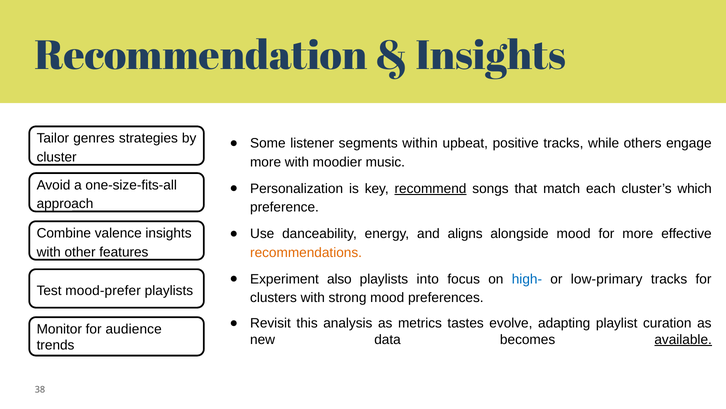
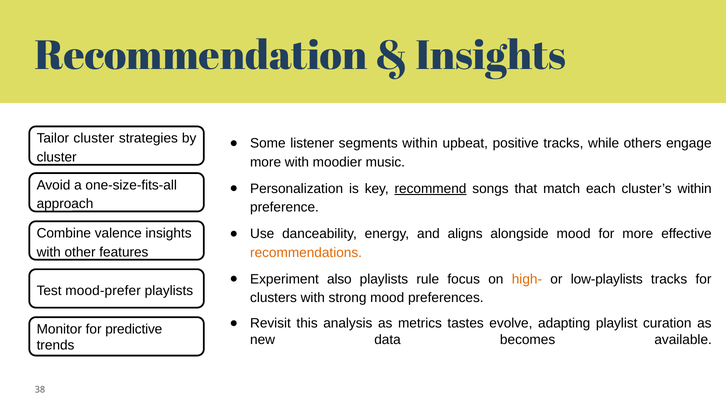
Tailor genres: genres -> cluster (94, 138)
cluster’s which: which -> within (695, 188)
into: into -> rule (428, 279)
high- colour: blue -> orange (527, 279)
low-primary: low-primary -> low-playlists (607, 279)
audience: audience -> predictive (134, 329)
available underline: present -> none (683, 339)
